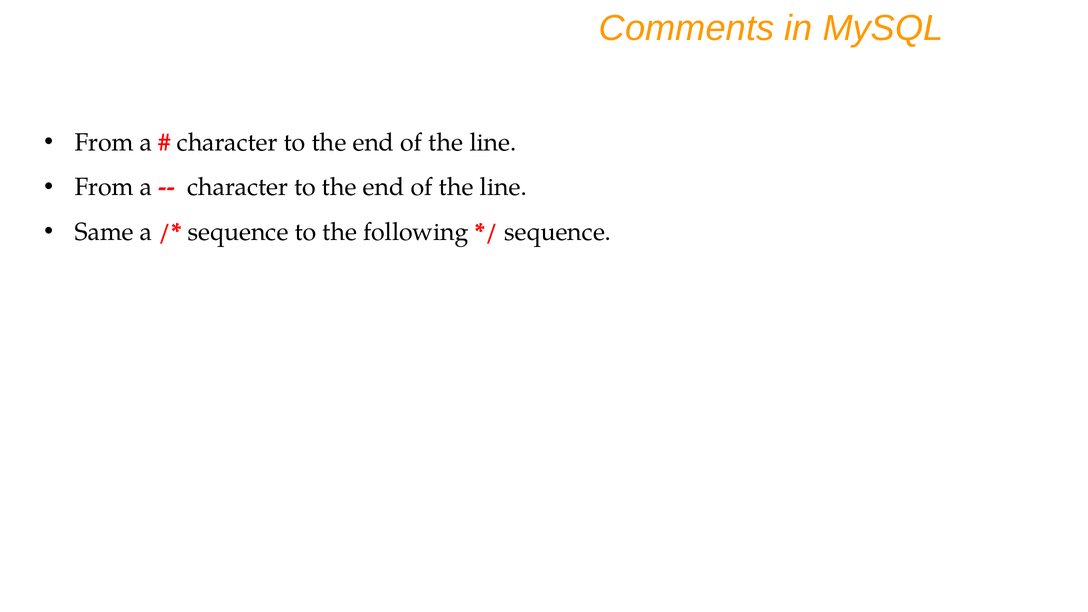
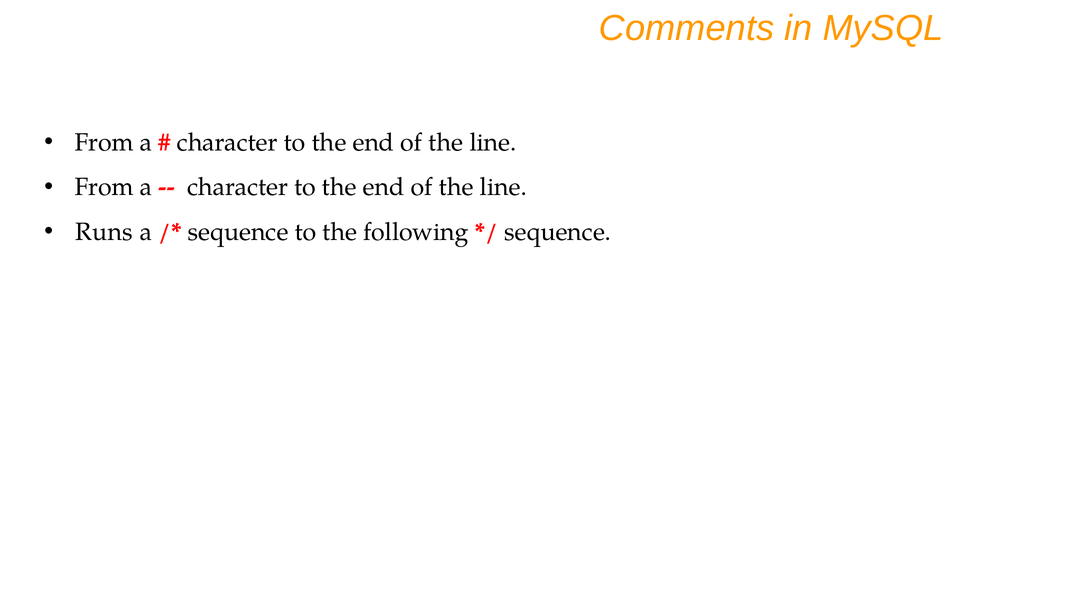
Same: Same -> Runs (104, 232)
